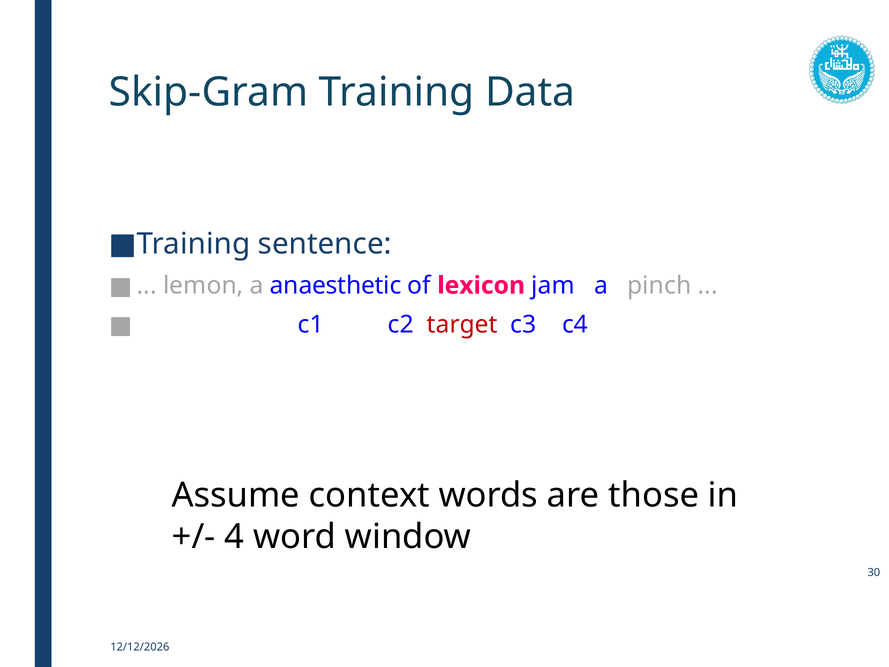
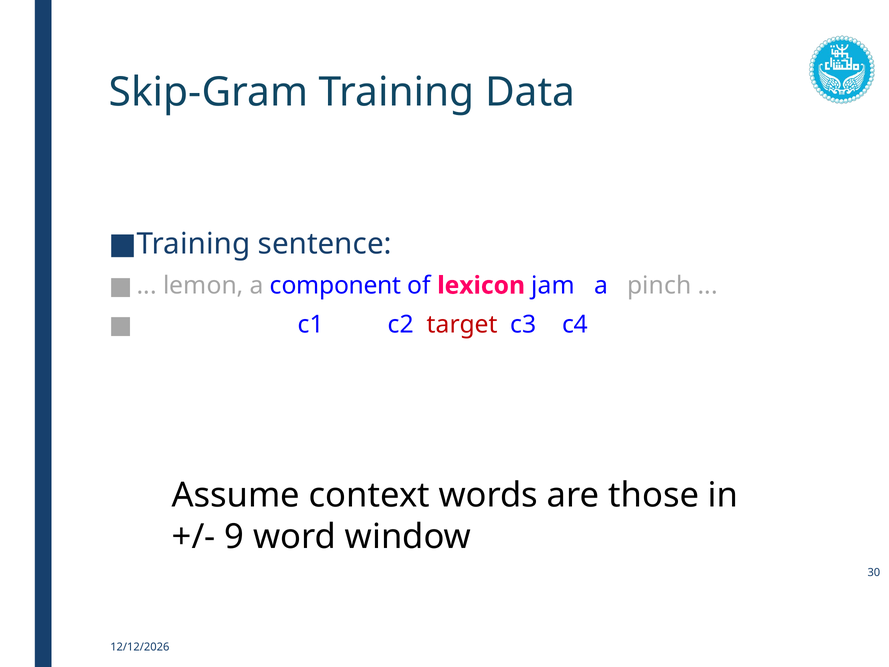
anaesthetic: anaesthetic -> component (336, 285)
4: 4 -> 9 (234, 537)
